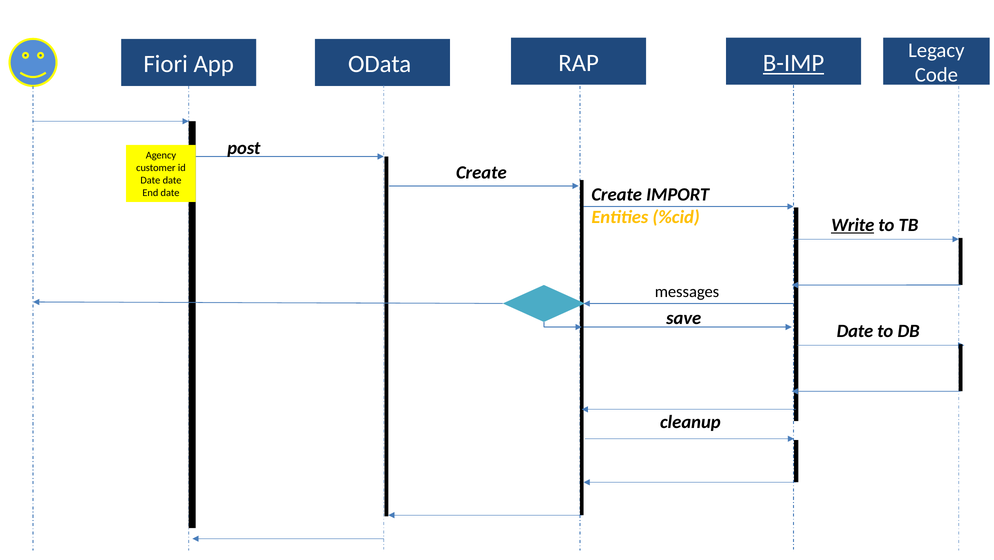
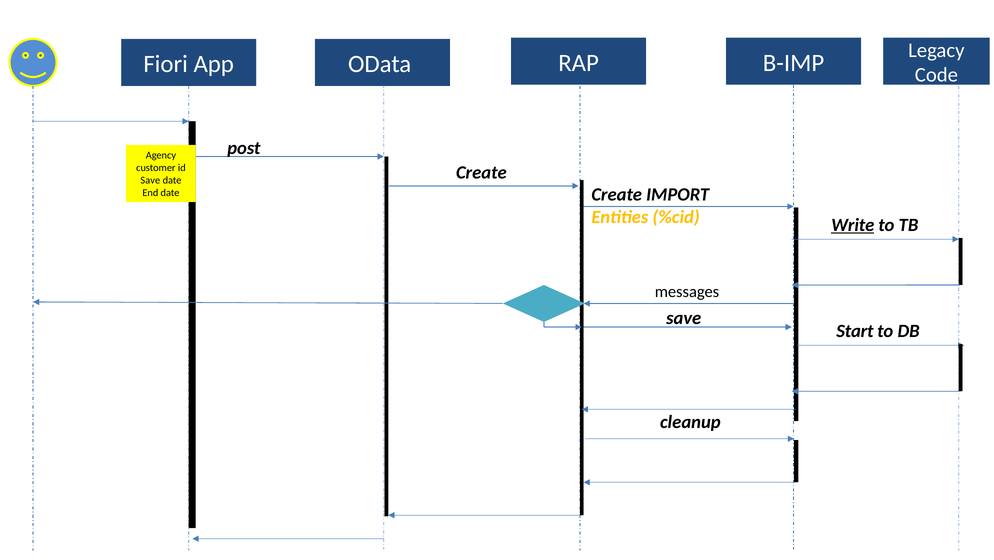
B-IMP underline: present -> none (794, 63)
Date: Date -> Save (150, 180)
Date: Date -> Start (855, 331)
